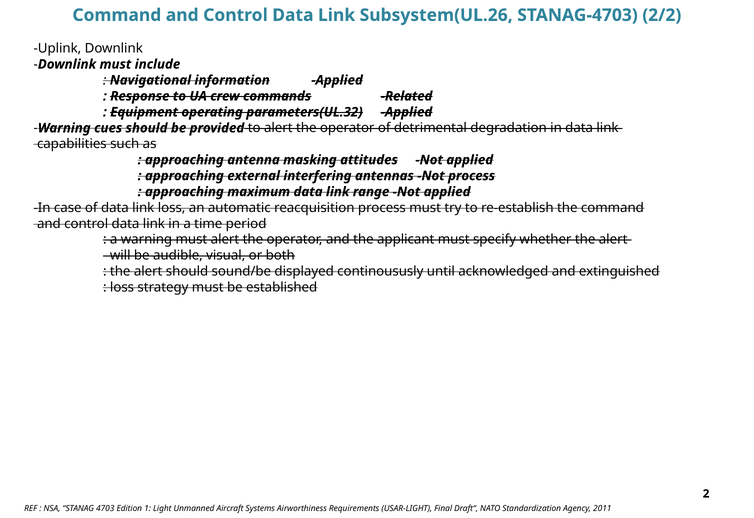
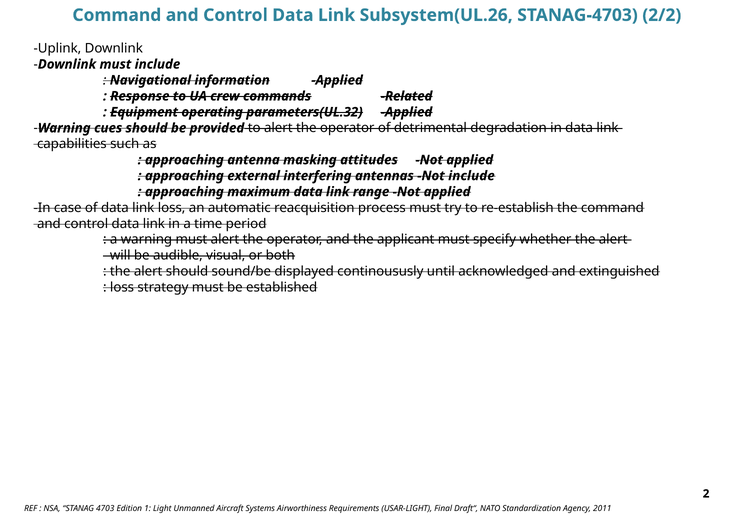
Not process: process -> include (471, 176)
